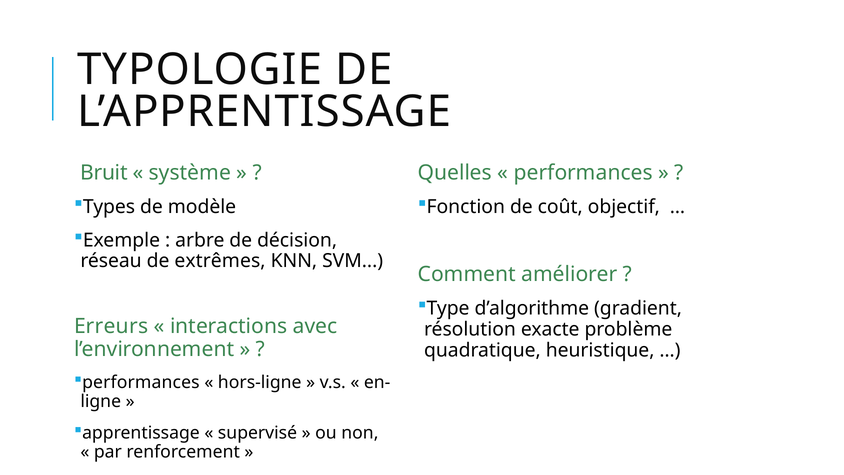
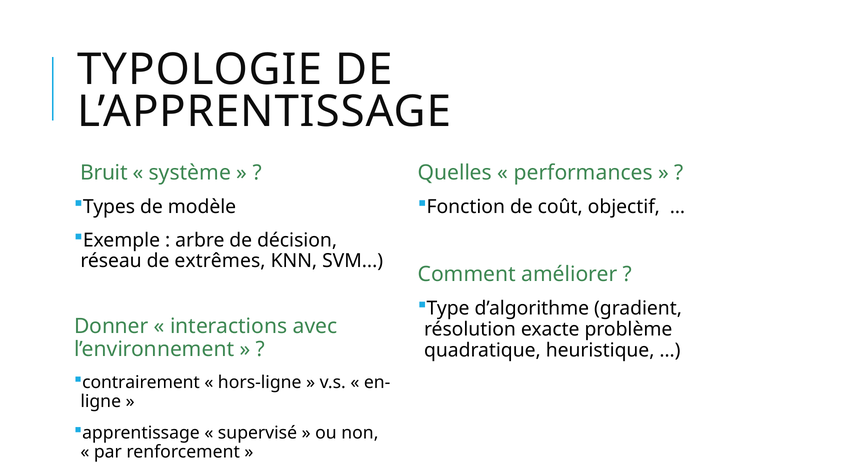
Erreurs: Erreurs -> Donner (111, 326)
performances: performances -> contrairement (141, 382)
